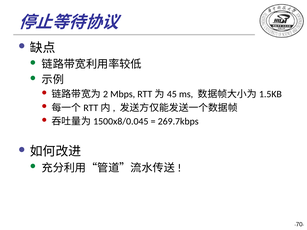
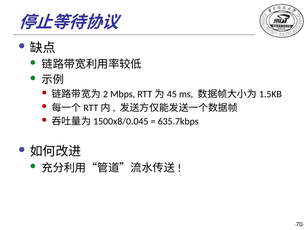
269.7kbps: 269.7kbps -> 635.7kbps (178, 122)
